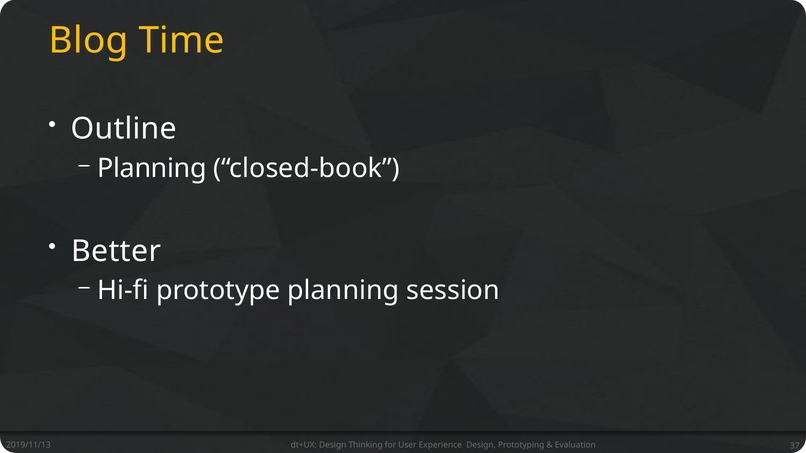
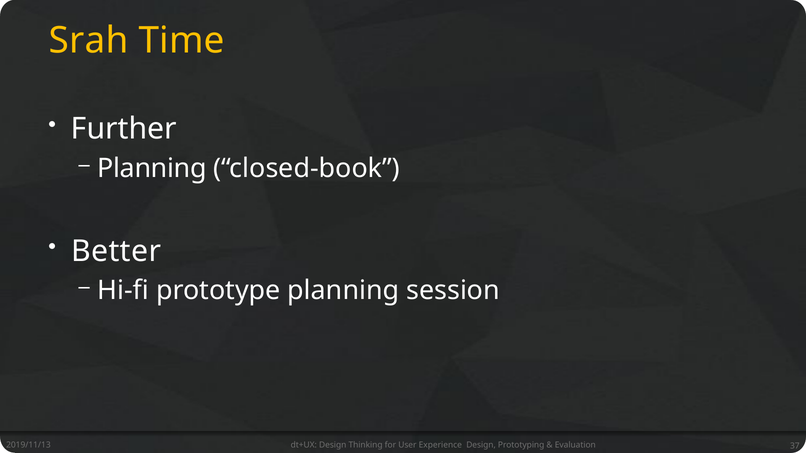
Blog: Blog -> Srah (89, 40)
Outline: Outline -> Further (124, 129)
